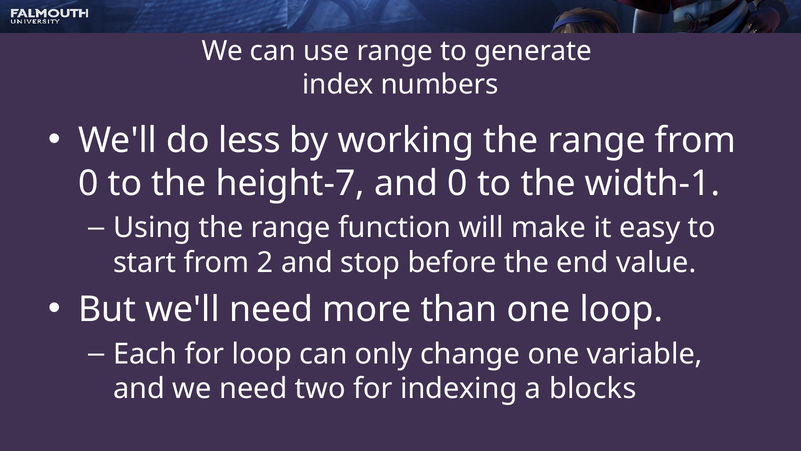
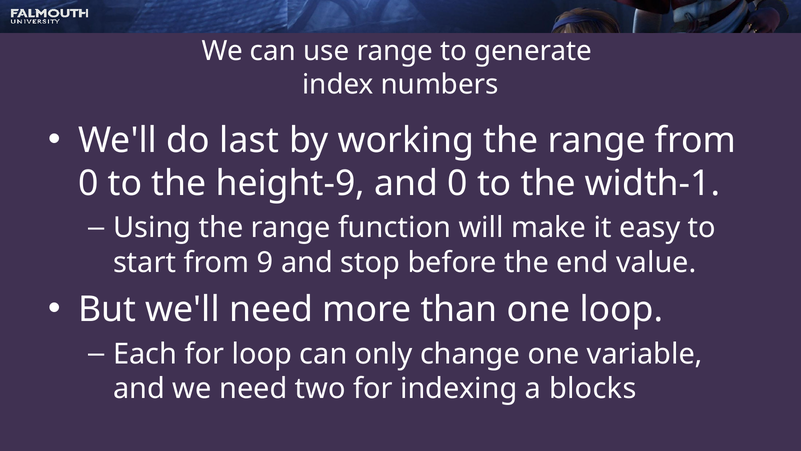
less: less -> last (249, 141)
height-7: height-7 -> height-9 (290, 183)
2: 2 -> 9 (265, 262)
